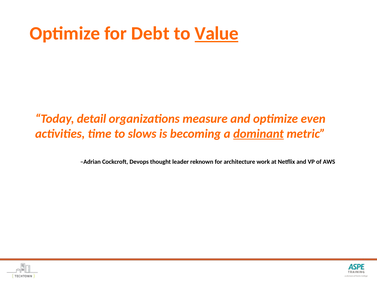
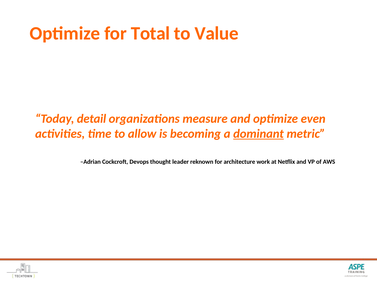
Debt: Debt -> Total (150, 33)
Value underline: present -> none (217, 33)
slows: slows -> allow (142, 134)
